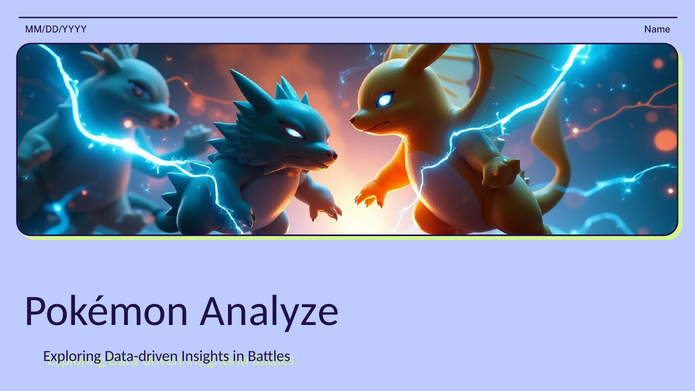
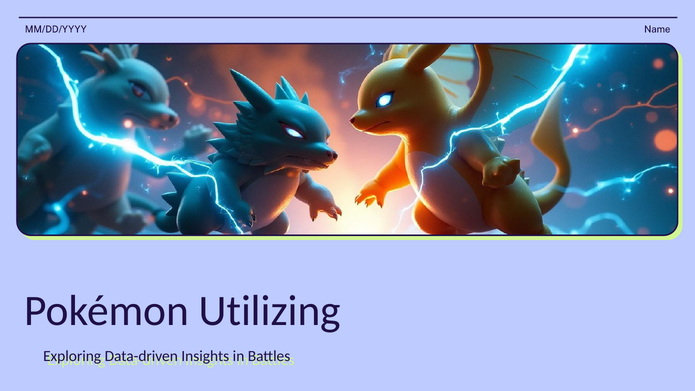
Analyze: Analyze -> Utilizing (270, 311)
